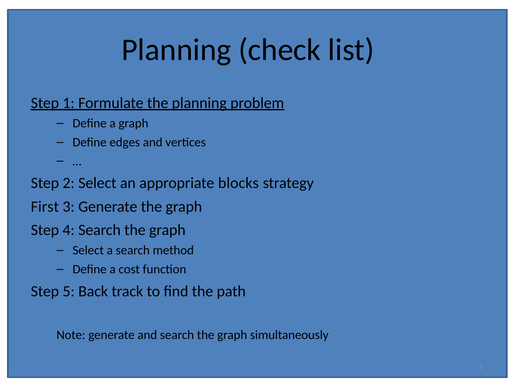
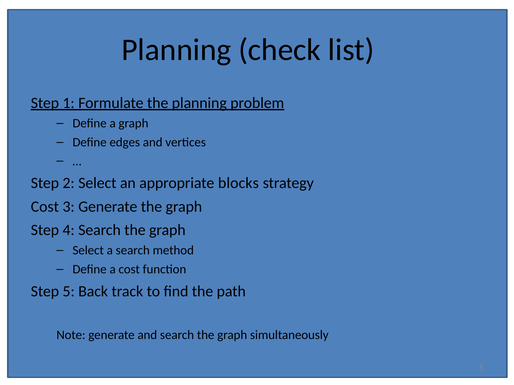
First: First -> Cost (45, 207)
